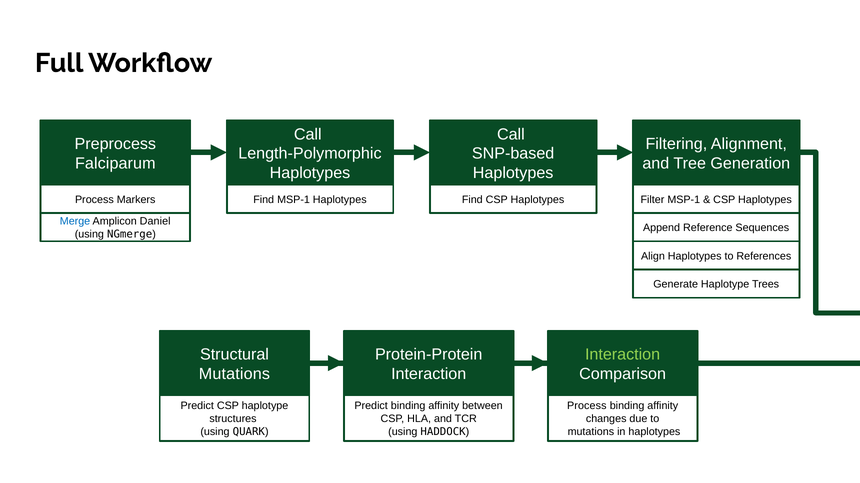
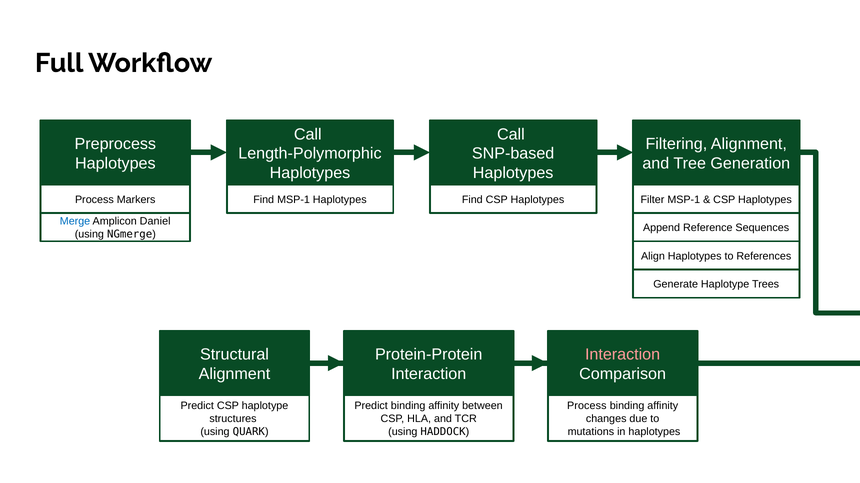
Falciparum: Falciparum -> Haplotypes (115, 163)
Interaction colour: light green -> pink (623, 355)
Mutations: Mutations -> Alignment (234, 374)
